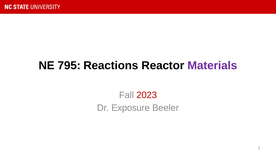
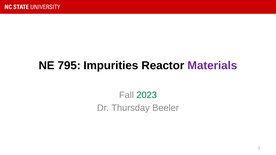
Reactions: Reactions -> Impurities (111, 66)
2023 colour: red -> green (147, 95)
Exposure: Exposure -> Thursday (131, 108)
